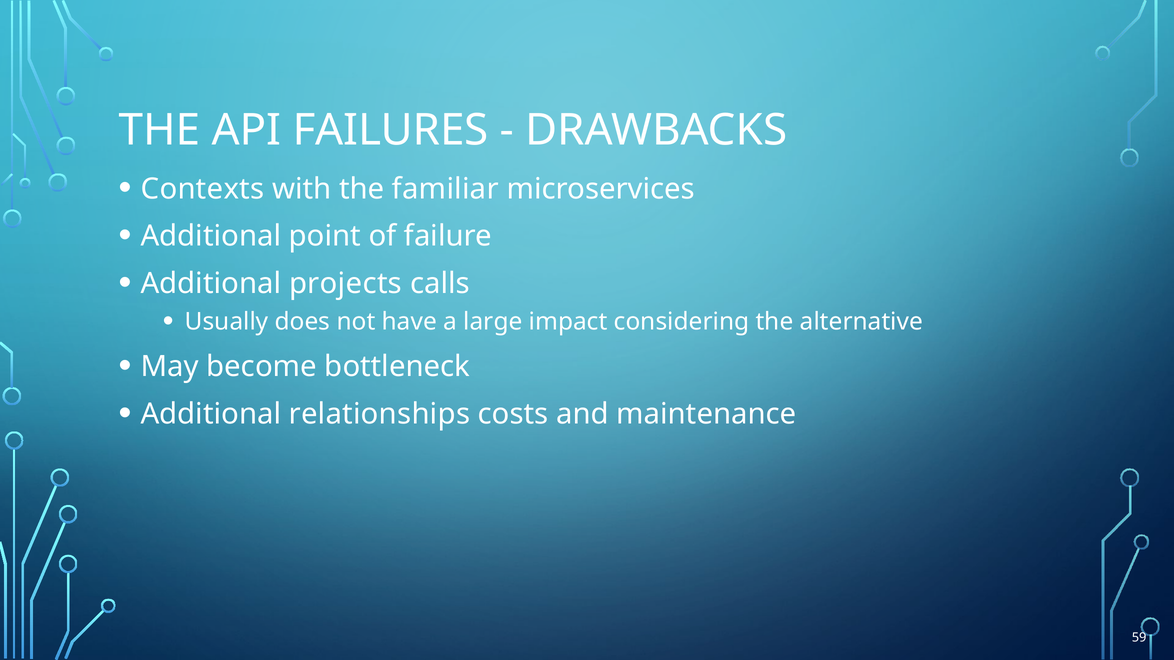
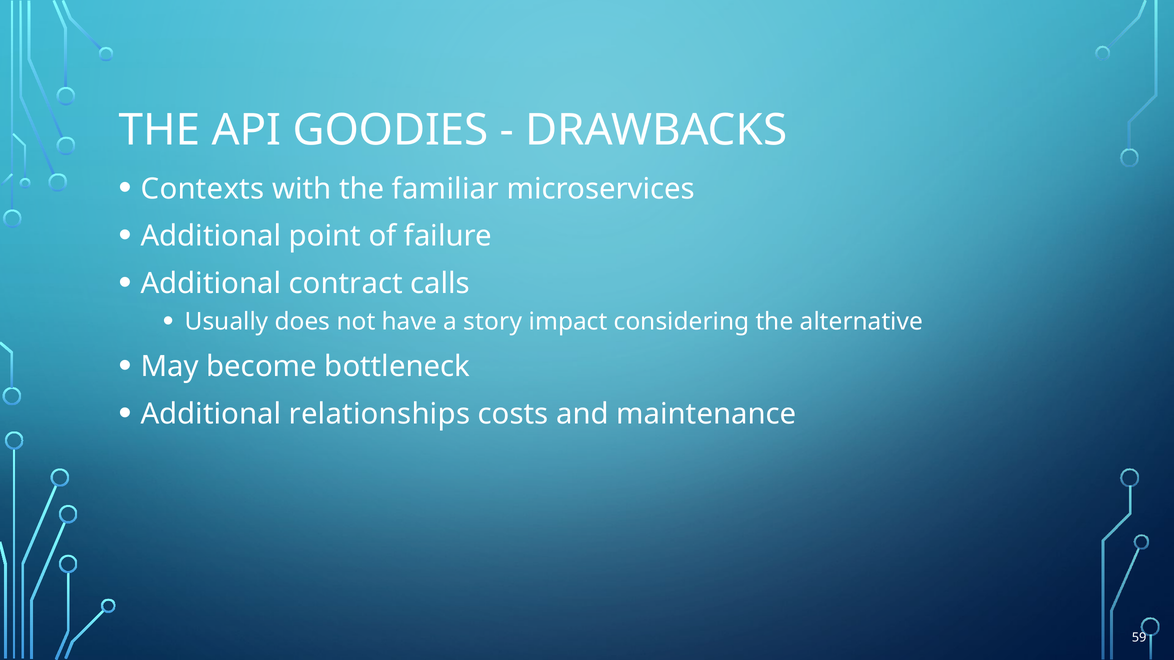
FAILURES: FAILURES -> GOODIES (391, 130)
projects: projects -> contract (346, 284)
large: large -> story (493, 322)
